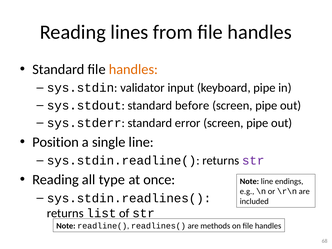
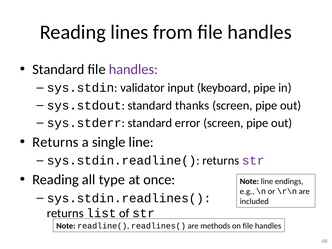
handles colour: orange -> purple (133, 69)
before: before -> thanks (192, 105)
Position: Position -> Returns (55, 142)
